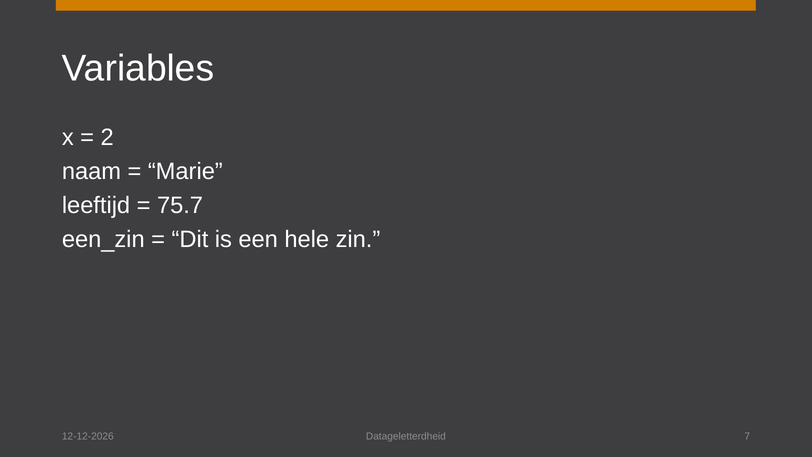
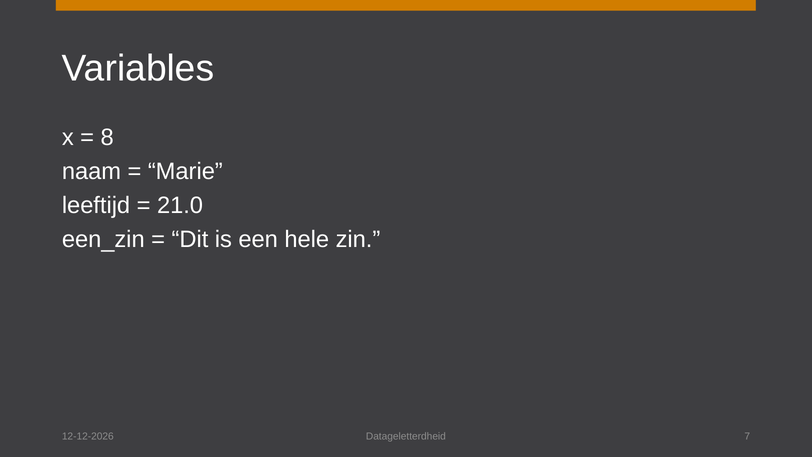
2: 2 -> 8 (107, 137)
75.7: 75.7 -> 21.0 (180, 205)
